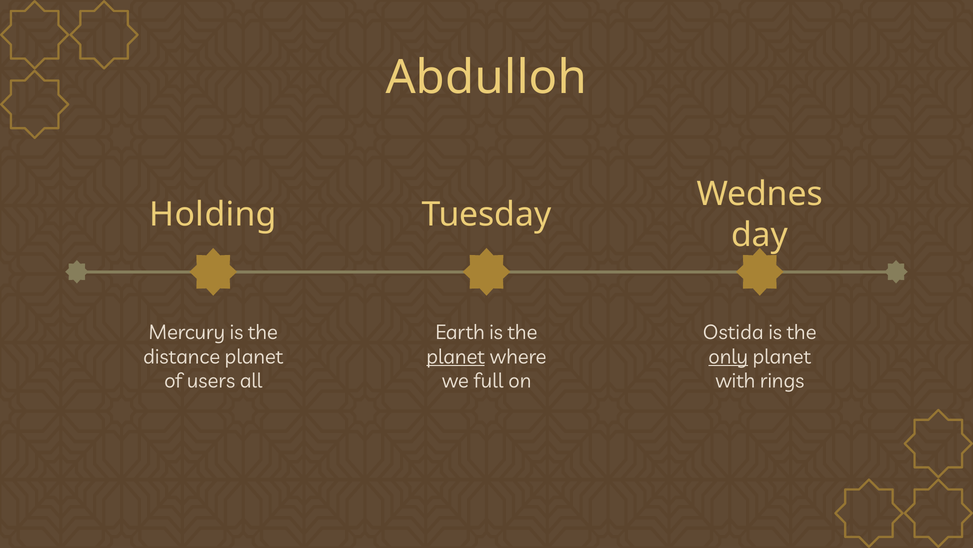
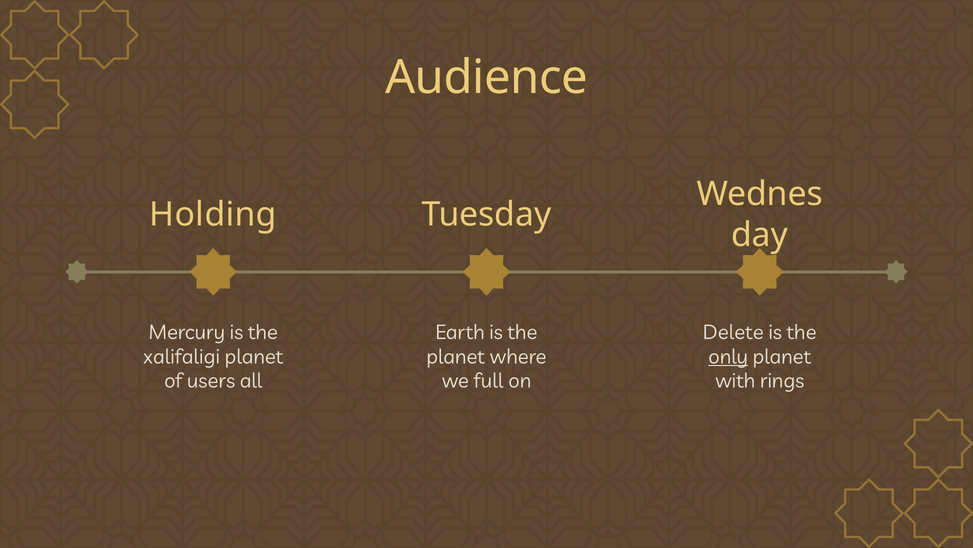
Abdulloh: Abdulloh -> Audience (487, 78)
Ostida: Ostida -> Delete (733, 332)
distance: distance -> xalifaligi (182, 356)
planet underline: present -> none (456, 356)
